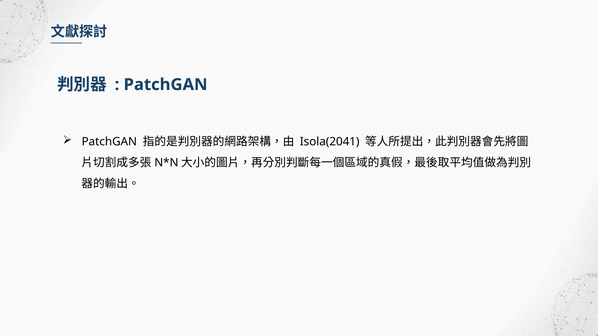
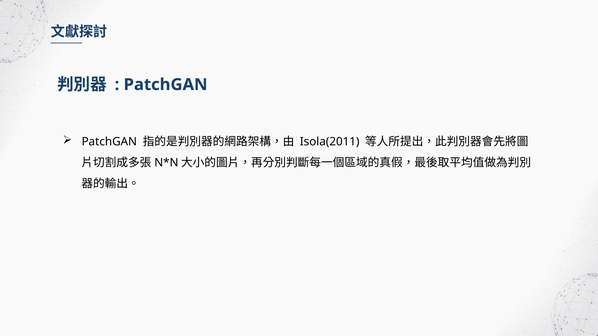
Isola(2041: Isola(2041 -> Isola(2011 (330, 142)
